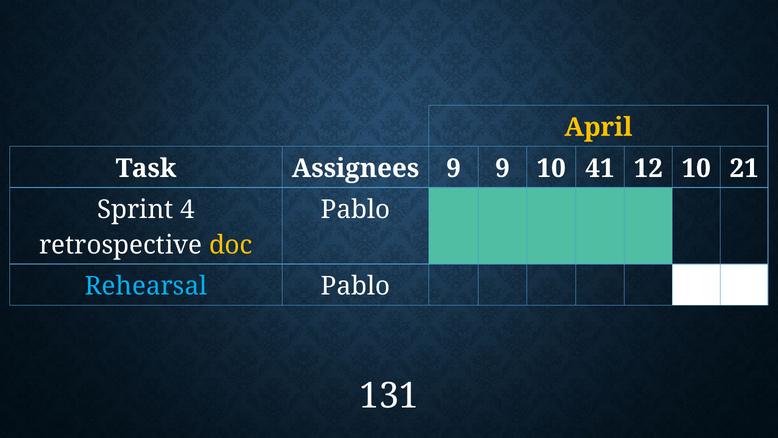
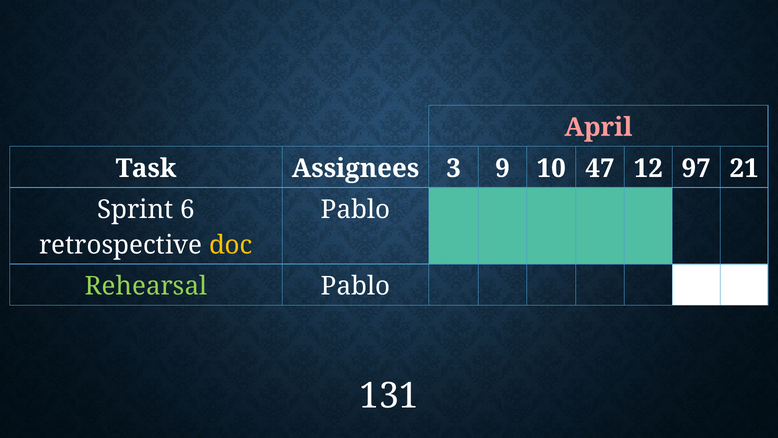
April colour: yellow -> pink (598, 127)
Assignees 9: 9 -> 3 (453, 168)
41: 41 -> 47 (600, 168)
12 10: 10 -> 97 (696, 168)
4: 4 -> 6 (188, 209)
Rehearsal colour: light blue -> light green (146, 286)
